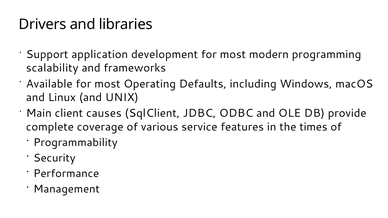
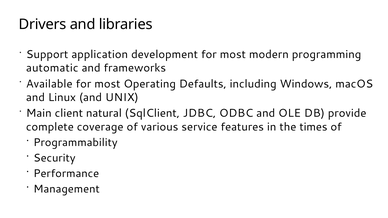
scalability: scalability -> automatic (52, 68)
causes: causes -> natural (104, 113)
